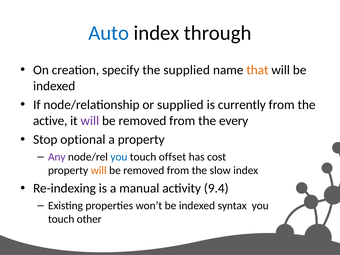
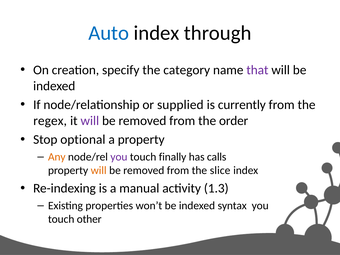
the supplied: supplied -> category (187, 70)
that colour: orange -> purple (257, 70)
active: active -> regex (50, 121)
every: every -> order (234, 121)
Any colour: purple -> orange (57, 157)
you colour: blue -> purple (119, 157)
offset: offset -> finally (173, 157)
cost: cost -> calls (217, 157)
slow: slow -> slice (220, 170)
9.4: 9.4 -> 1.3 (216, 188)
